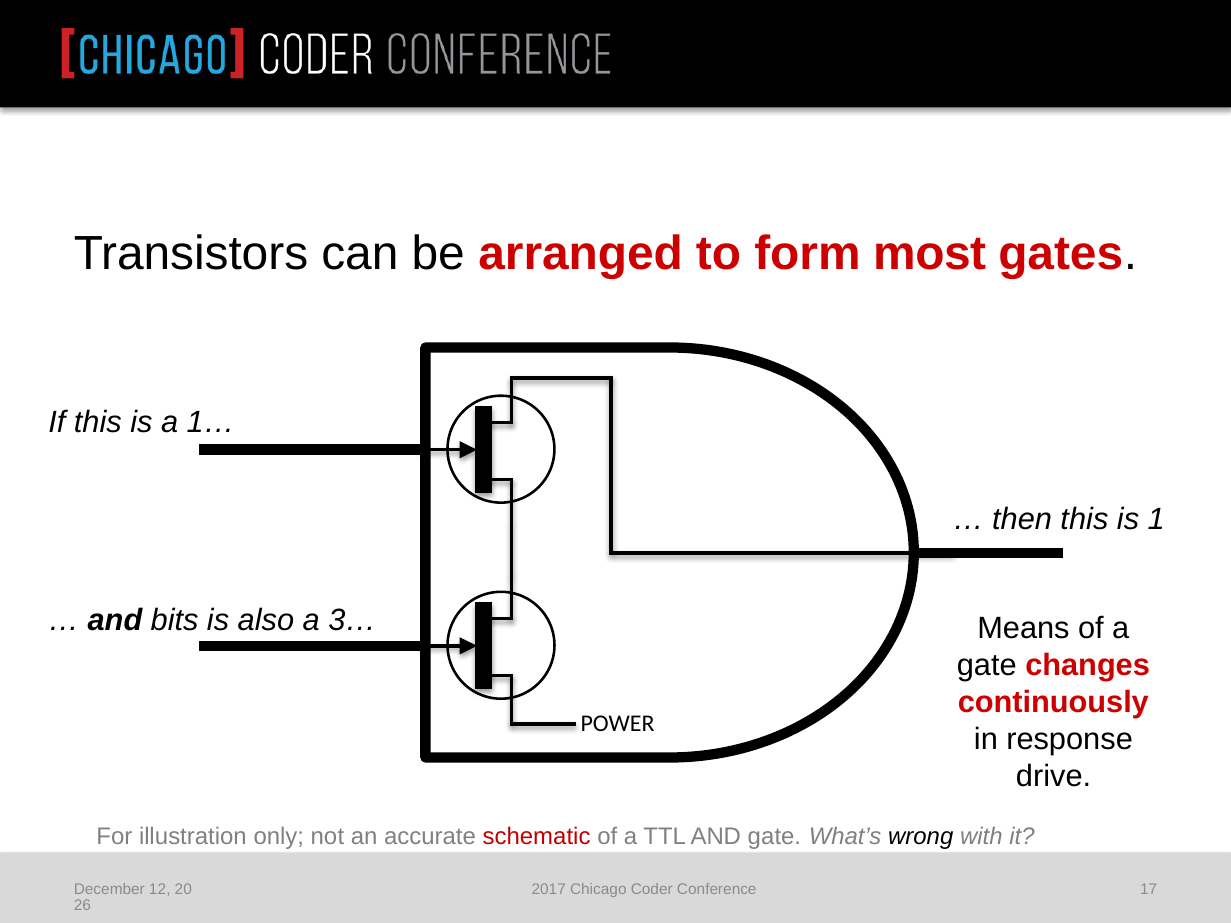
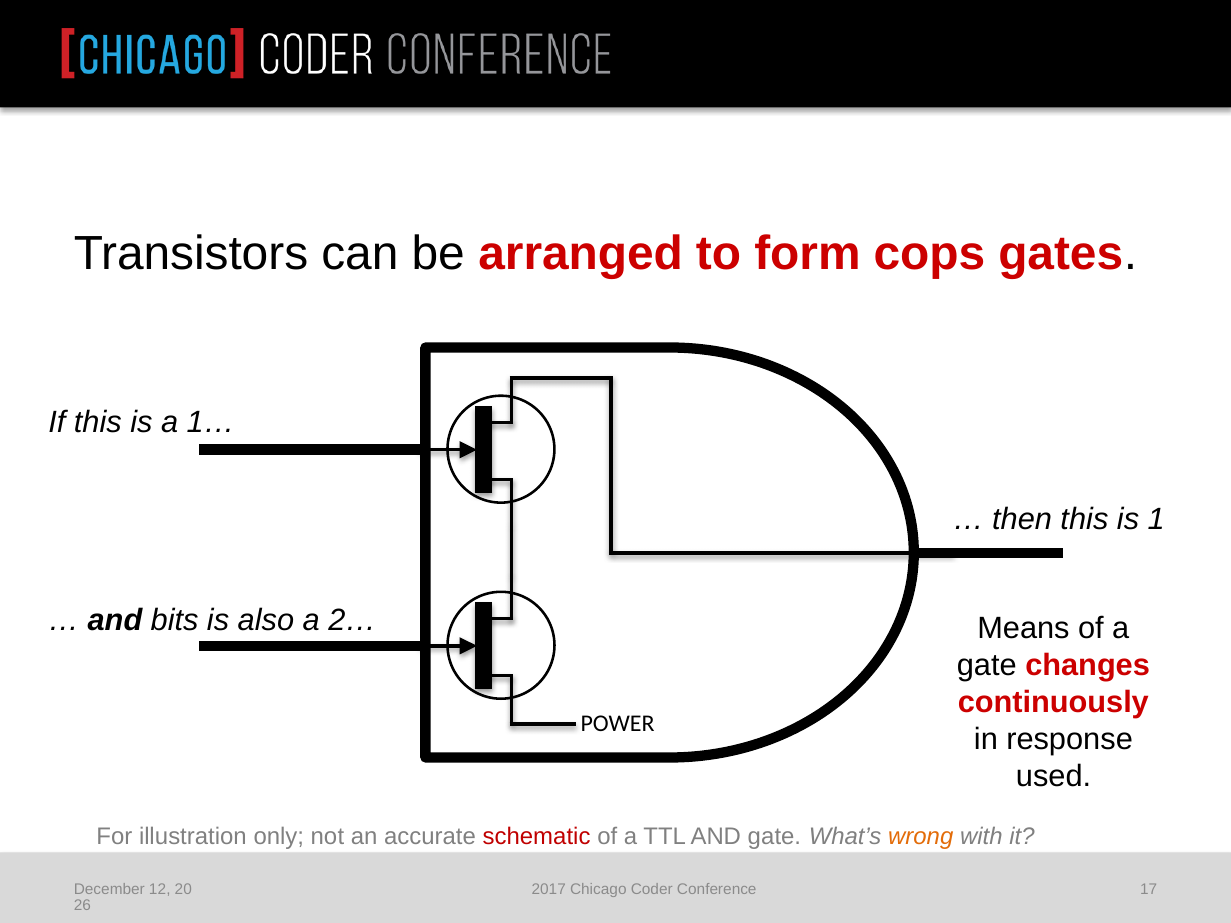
most: most -> cops (929, 254)
3…: 3… -> 2… (352, 621)
drive: drive -> used (1054, 776)
wrong colour: black -> orange (921, 837)
